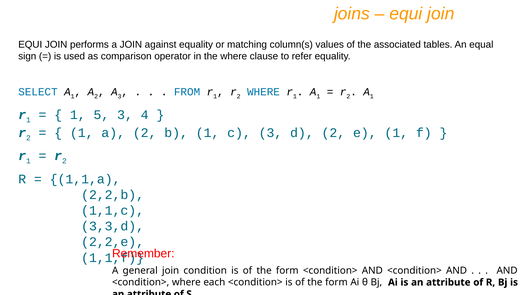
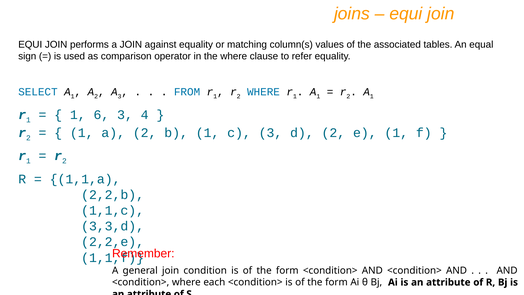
5: 5 -> 6 (101, 115)
